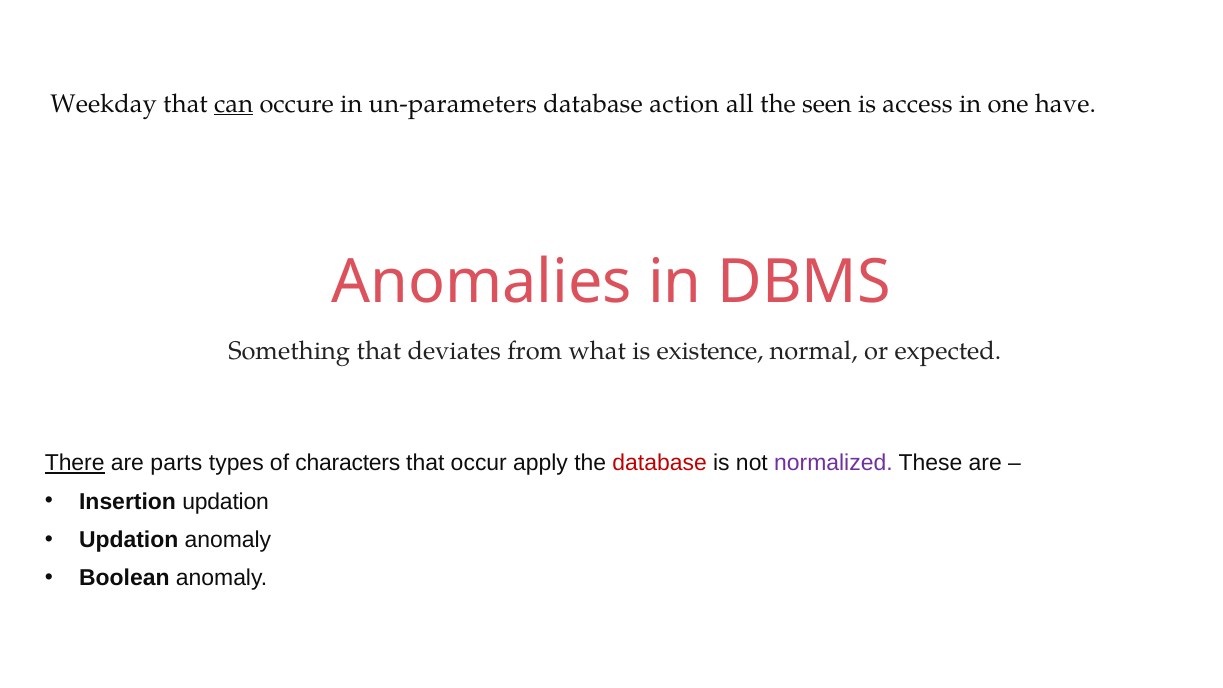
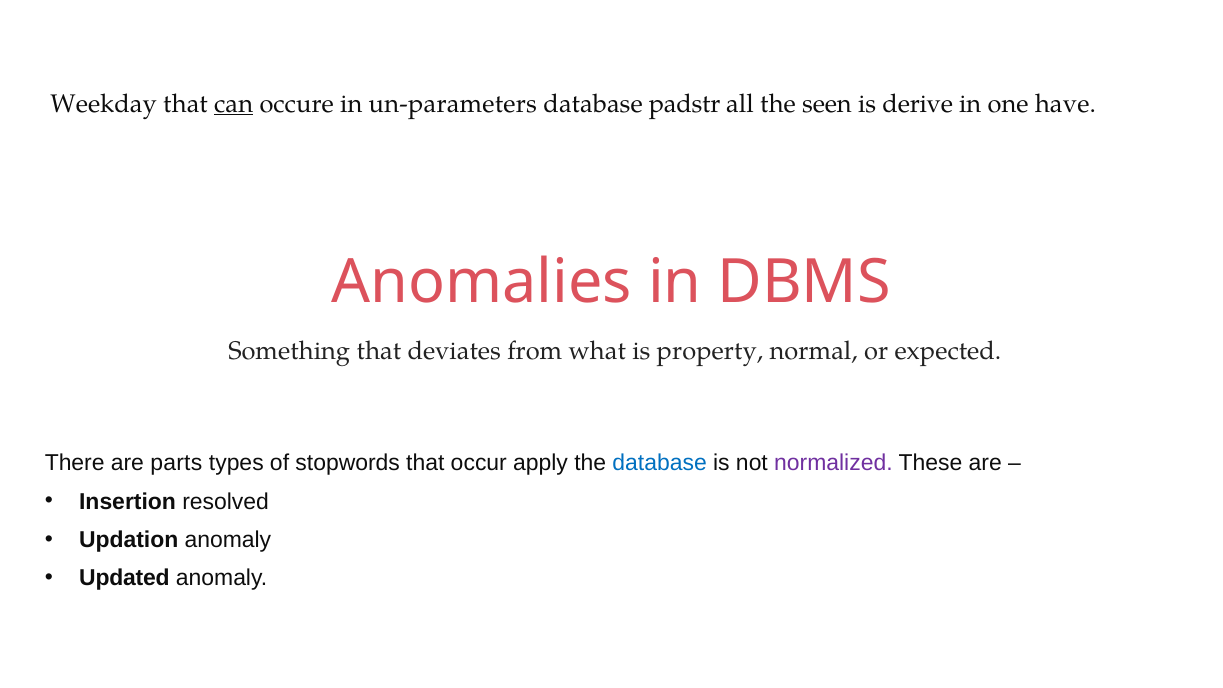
action: action -> padstr (685, 104)
access: access -> derive (918, 104)
existence: existence -> property (710, 351)
There underline: present -> none (75, 463)
characters: characters -> stopwords (348, 463)
database colour: red -> blue (660, 463)
Insertion updation: updation -> resolved (226, 501)
Boolean: Boolean -> Updated (124, 578)
